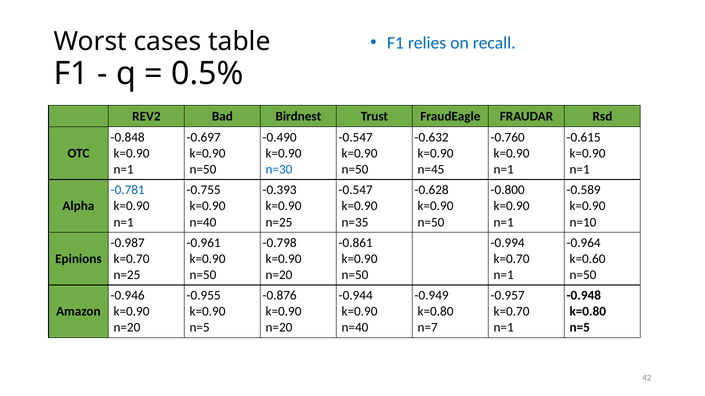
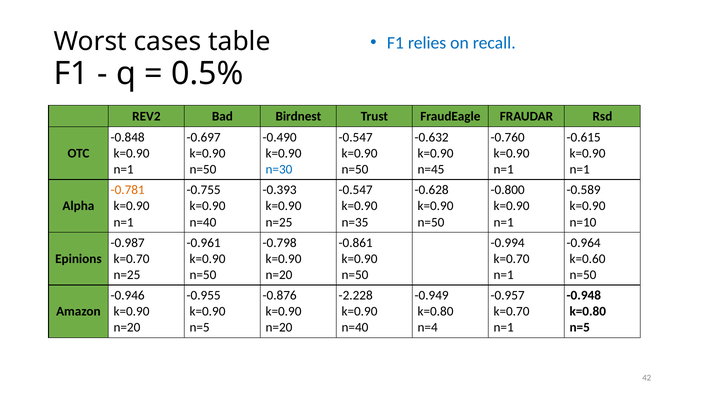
-0.781 colour: blue -> orange (128, 190)
-0.944: -0.944 -> -2.228 (356, 296)
n=7: n=7 -> n=4 (428, 328)
